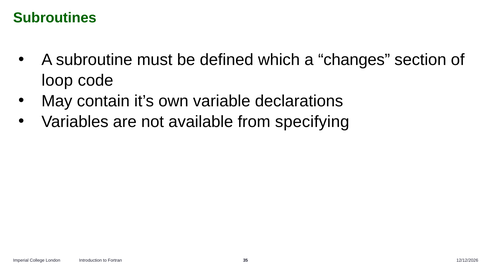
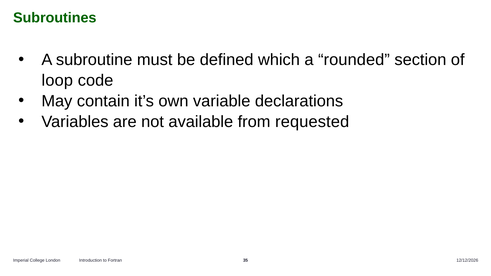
changes: changes -> rounded (354, 60)
specifying: specifying -> requested (312, 122)
